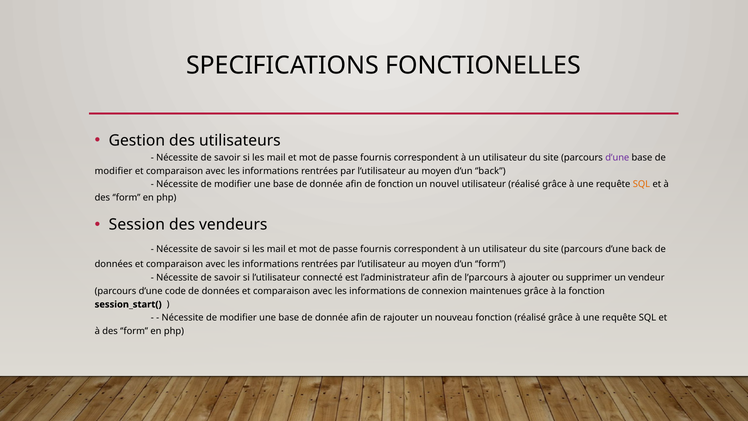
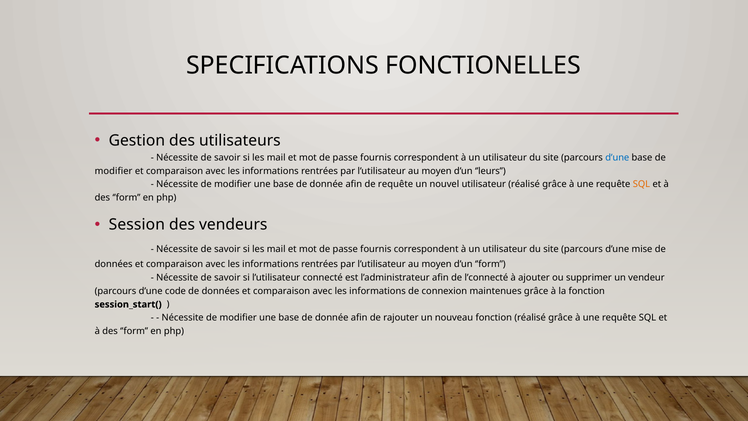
d’une colour: purple -> blue (617, 157)
’back: ’back -> ’leurs (490, 171)
de fonction: fonction -> requête (396, 184)
back: back -> mise (642, 249)
l’parcours: l’parcours -> l’connecté (486, 277)
